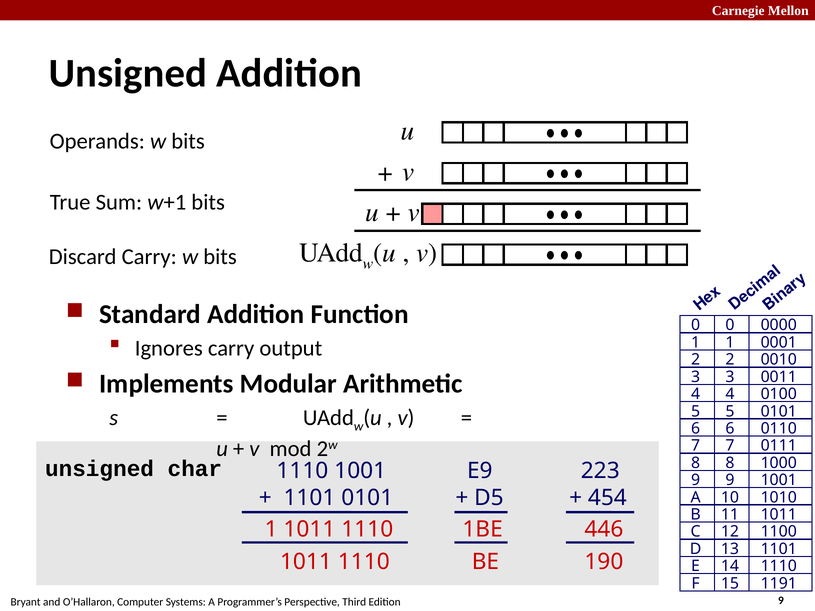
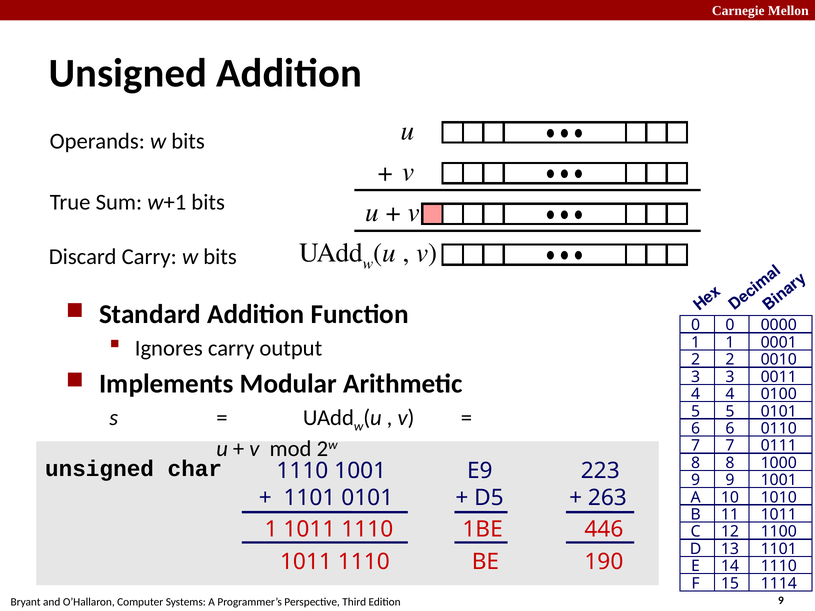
454: 454 -> 263 (607, 498)
1191: 1191 -> 1114 (779, 584)
